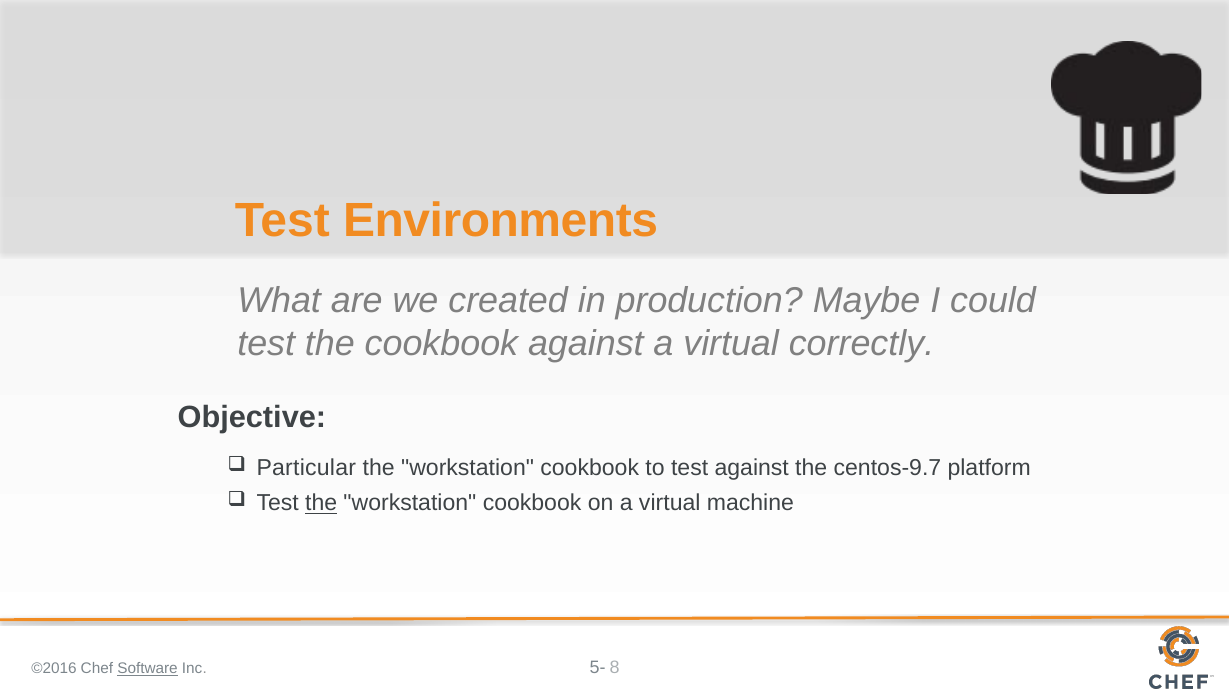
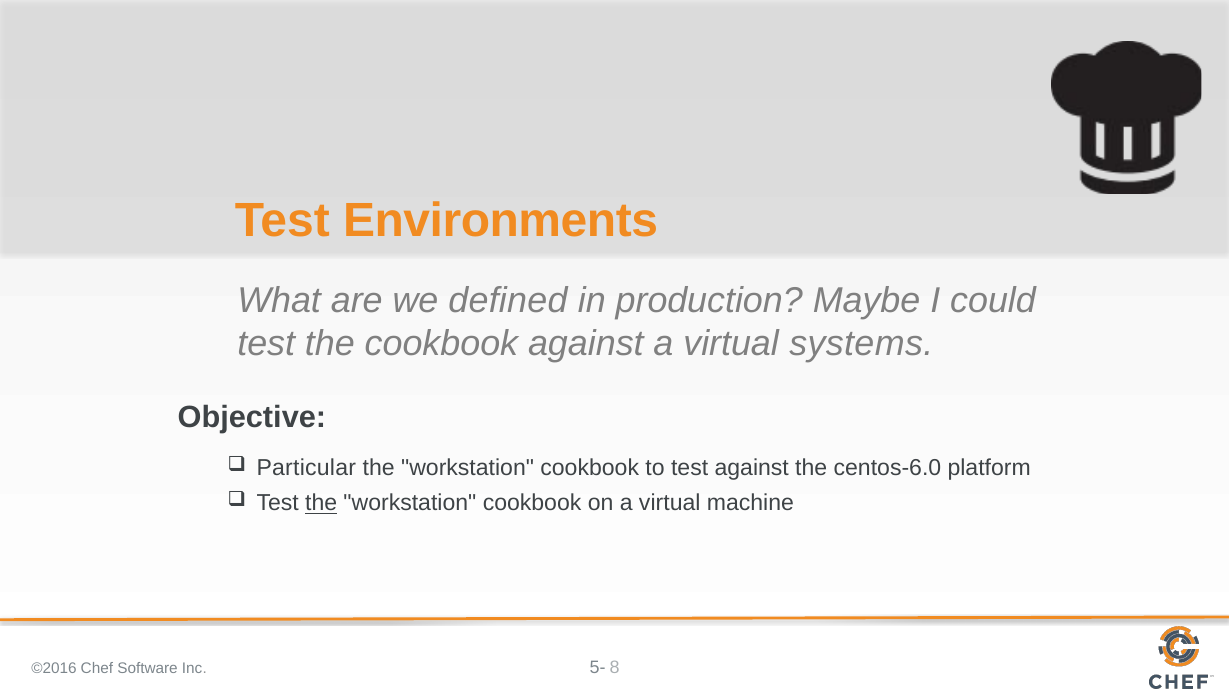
created: created -> defined (508, 301)
correctly: correctly -> systems (861, 344)
centos-9.7: centos-9.7 -> centos-6.0 (887, 468)
Software underline: present -> none (148, 669)
